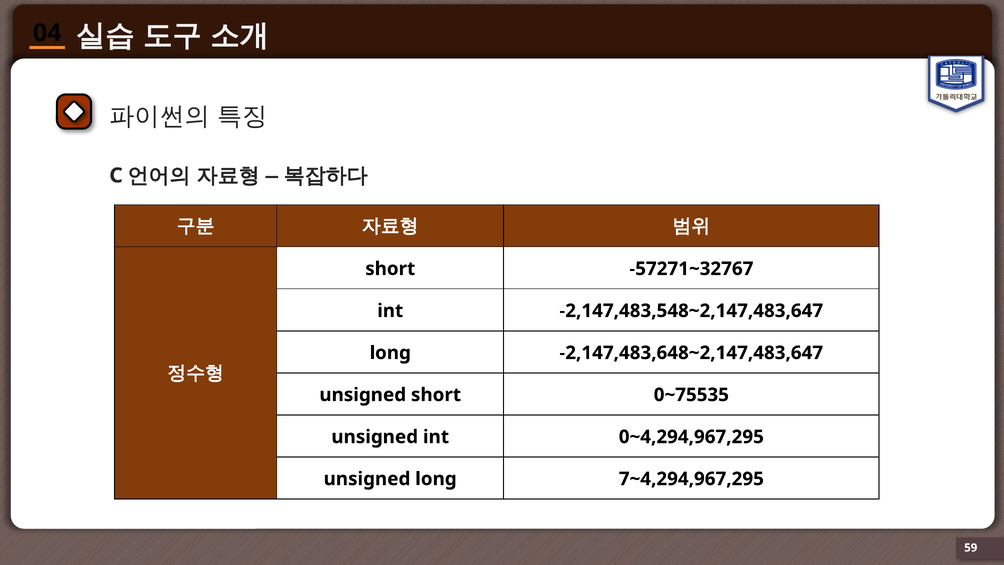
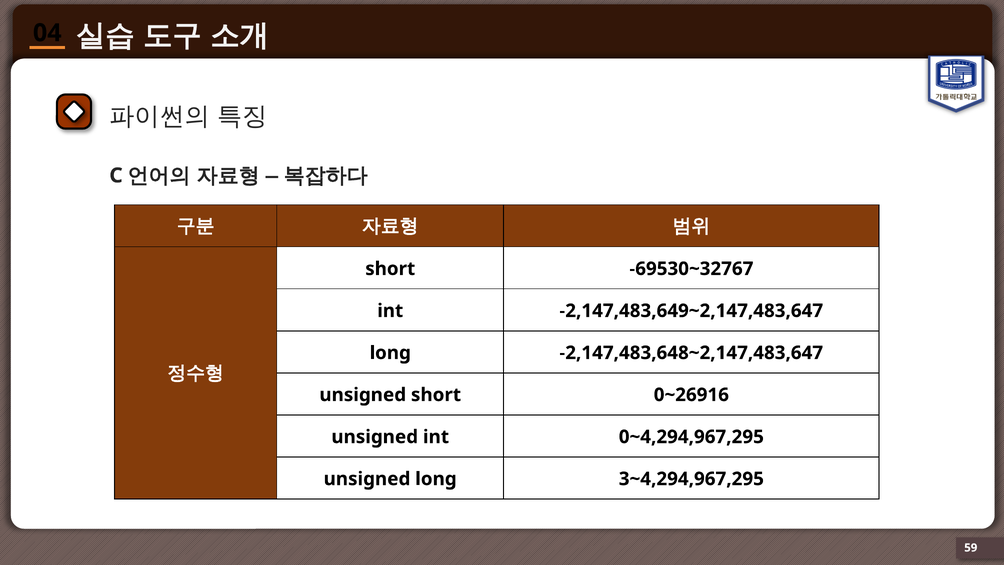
-57271~32767: -57271~32767 -> -69530~32767 (691, 269)
-2,147,483,548~2,147,483,647: -2,147,483,548~2,147,483,647 -> -2,147,483,649~2,147,483,647 (691, 311)
0~75535: 0~75535 -> 0~26916 (691, 395)
7~4,294,967,295: 7~4,294,967,295 -> 3~4,294,967,295 (691, 479)
